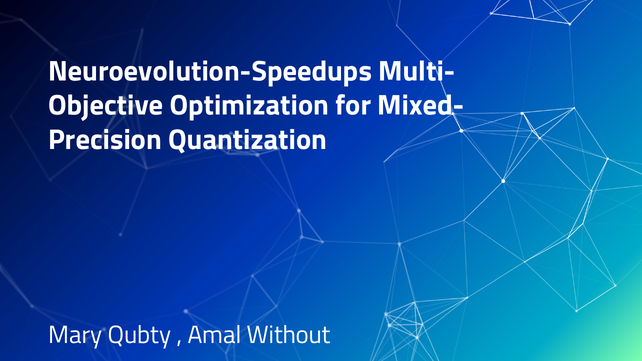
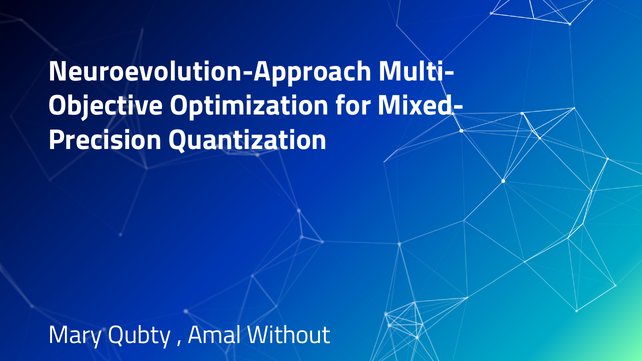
Neuroevolution-Speedups: Neuroevolution-Speedups -> Neuroevolution-Approach (210, 71)
